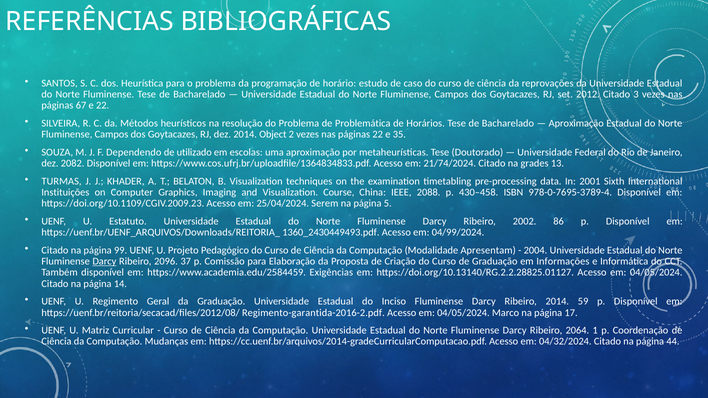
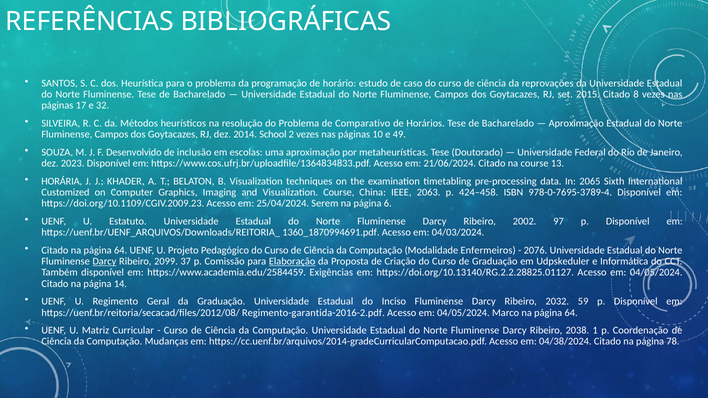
2012: 2012 -> 2015 (588, 94)
3: 3 -> 8 (636, 94)
67: 67 -> 17 (81, 106)
e 22: 22 -> 32 (103, 106)
Problemática: Problemática -> Comparativo (363, 123)
Object: Object -> School (273, 135)
páginas 22: 22 -> 10 (378, 135)
35: 35 -> 49 (399, 135)
Dependendo: Dependendo -> Desenvolvido (134, 152)
utilizado: utilizado -> inclusão (194, 152)
2082: 2082 -> 2023 (73, 163)
21/74/2024: 21/74/2024 -> 21/06/2024 (450, 163)
na grades: grades -> course (535, 163)
TURMAS: TURMAS -> HORÁRIA (62, 181)
2001: 2001 -> 2065 (590, 181)
Instituições: Instituições -> Customized (65, 192)
2088: 2088 -> 2063 (429, 192)
430–458: 430–458 -> 424–458 (479, 192)
5: 5 -> 6 (388, 204)
86: 86 -> 97 (559, 221)
1360_2430449493.pdf: 1360_2430449493.pdf -> 1360_1870994691.pdf (331, 233)
04/99/2024: 04/99/2024 -> 04/03/2024 (458, 233)
Citado na página 99: 99 -> 64 (121, 250)
Apresentam: Apresentam -> Enfermeiros (488, 250)
2004: 2004 -> 2076 (536, 250)
2096: 2096 -> 2099 (166, 262)
Elaboração underline: none -> present (292, 262)
Informações: Informações -> Udpskeduler (563, 262)
Ribeiro 2014: 2014 -> 2032 (557, 302)
17: 17 -> 64 (571, 313)
2064: 2064 -> 2038 (577, 331)
04/32/2024: 04/32/2024 -> 04/38/2024 (565, 342)
44: 44 -> 78 (673, 342)
